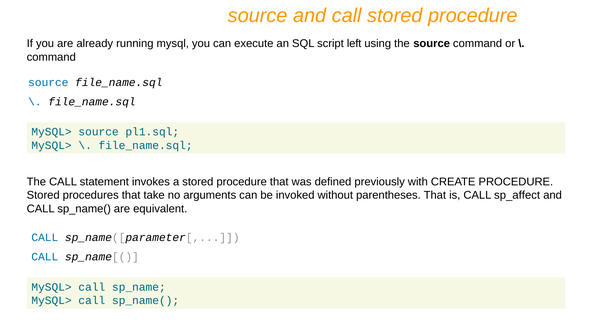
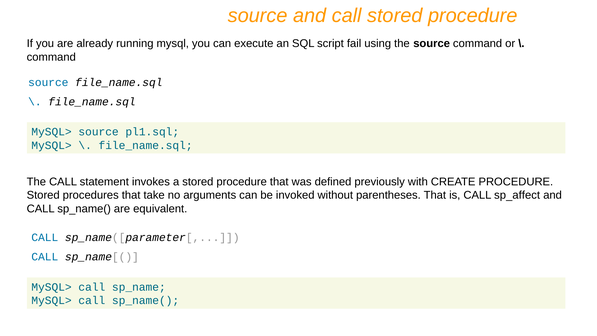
left: left -> fail (354, 44)
